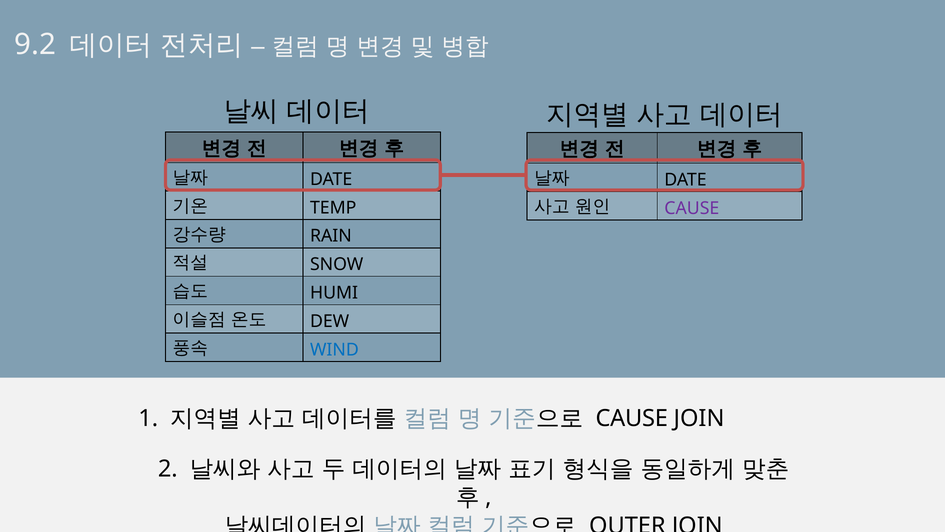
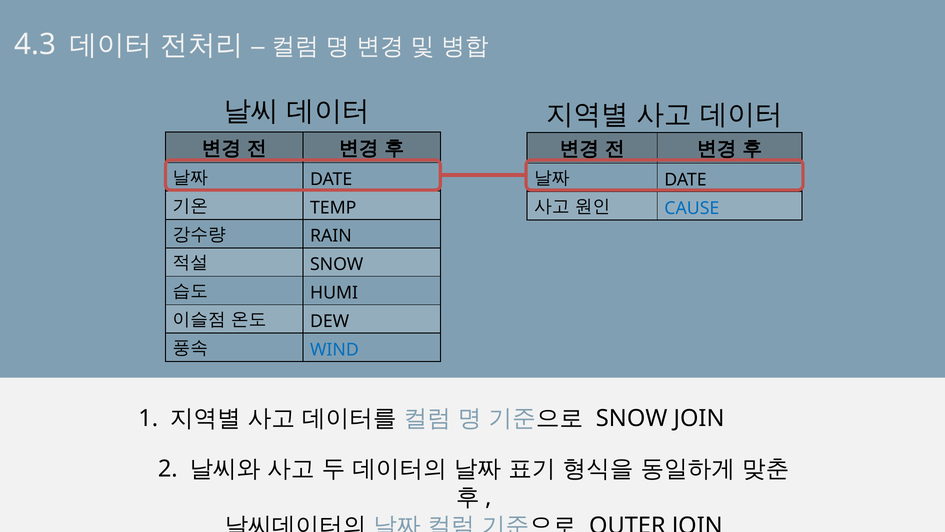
9.2: 9.2 -> 4.3 (35, 45)
CAUSE colour: purple -> blue (692, 208)
CAUSE: CAUSE -> SNOW (632, 418)
